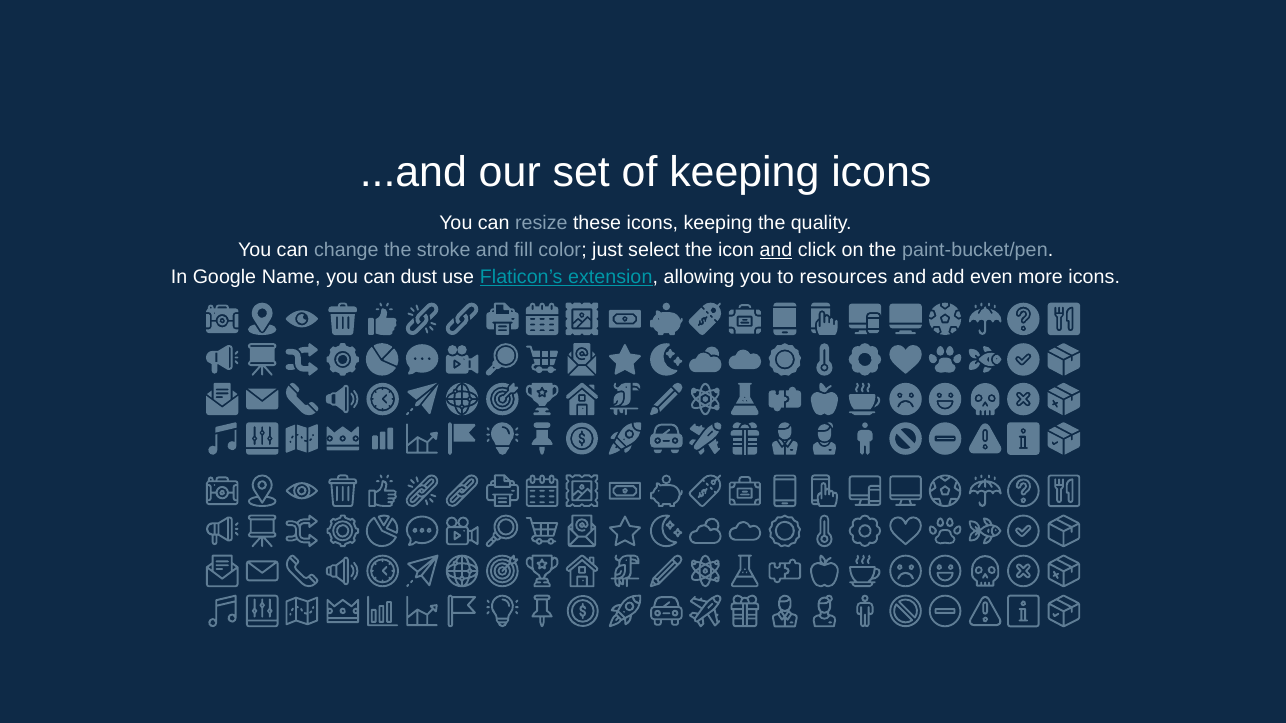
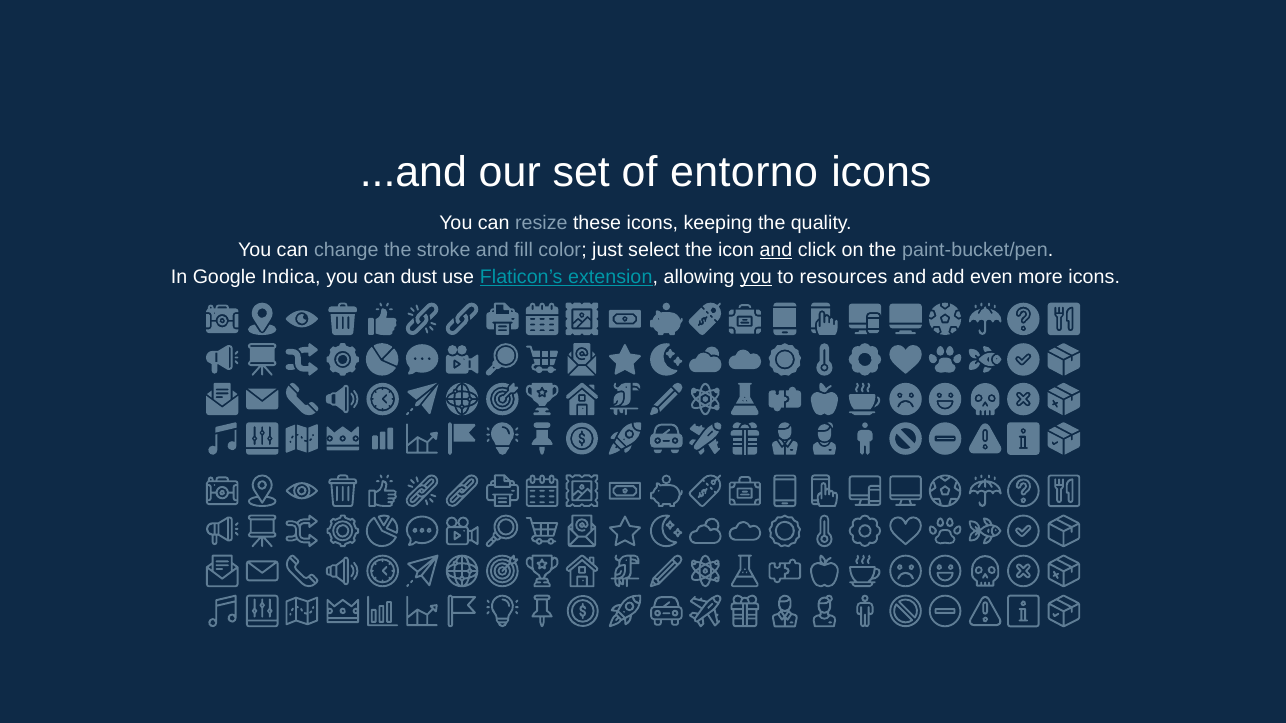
of keeping: keeping -> entorno (744, 173)
Name: Name -> Indica (291, 277)
you underline: none -> present (756, 277)
